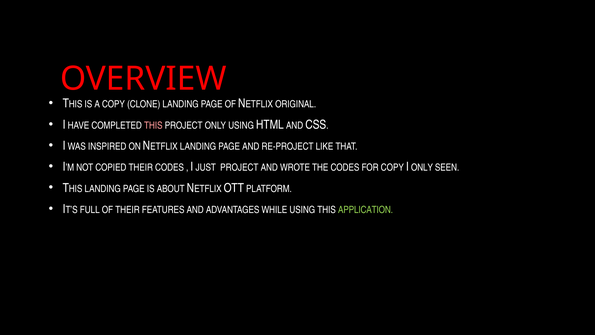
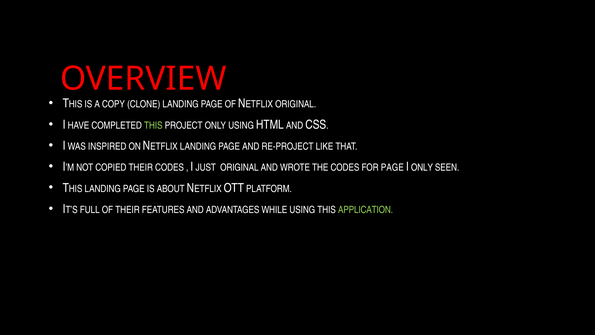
THIS colour: pink -> light green (153, 125)
JUST PROJECT: PROJECT -> ORIGINAL (239, 167)
FOR COPY: COPY -> PAGE (392, 167)
